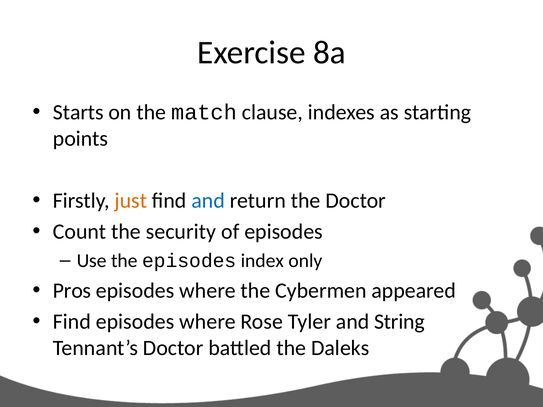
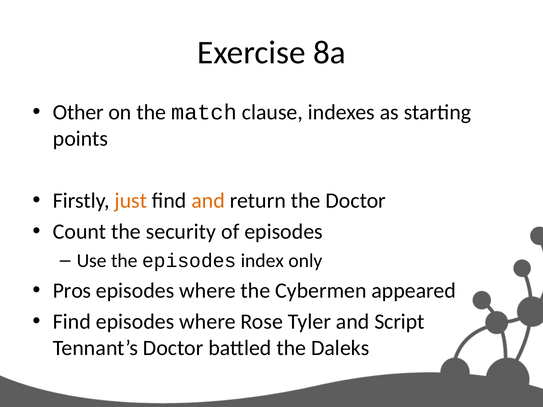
Starts: Starts -> Other (78, 112)
and colour: blue -> orange (208, 201)
String: String -> Script (399, 322)
